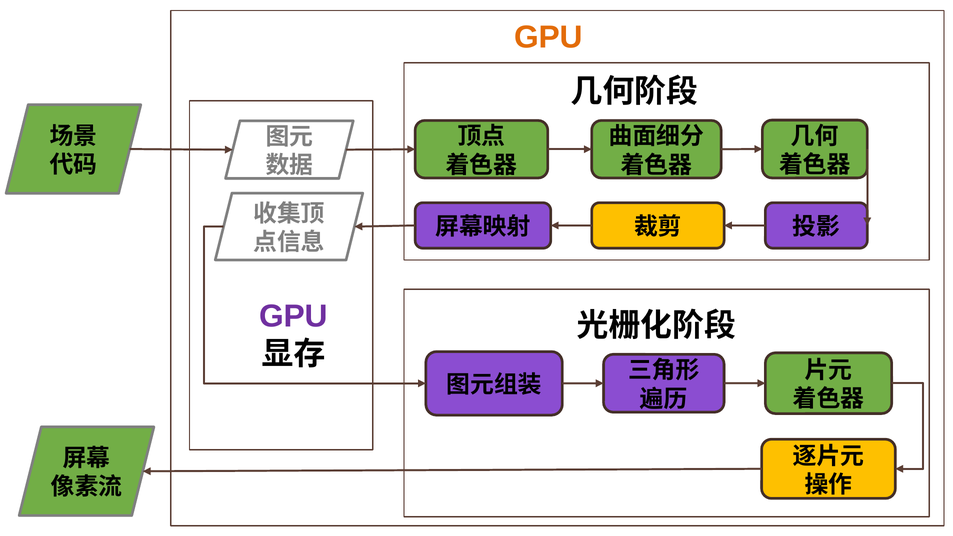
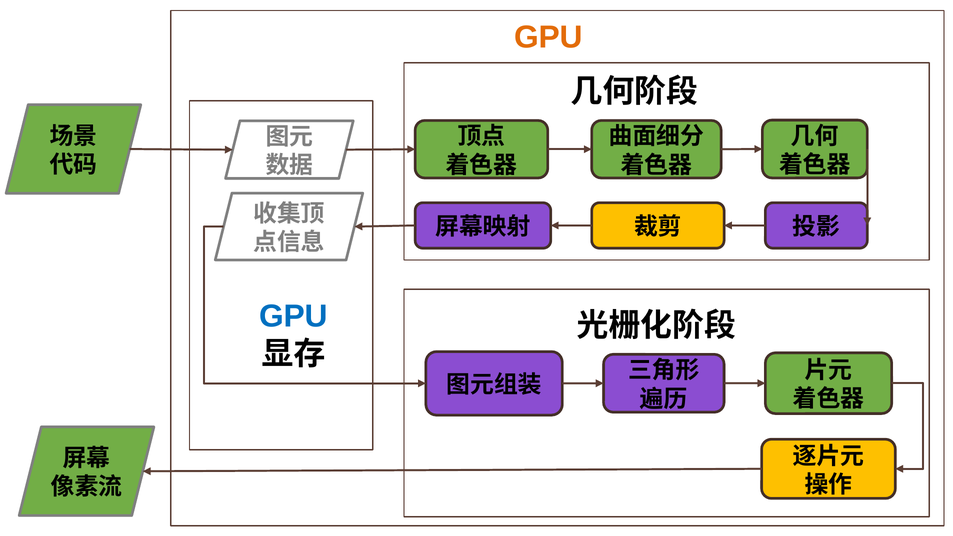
GPU colour: purple -> blue (294, 316)
